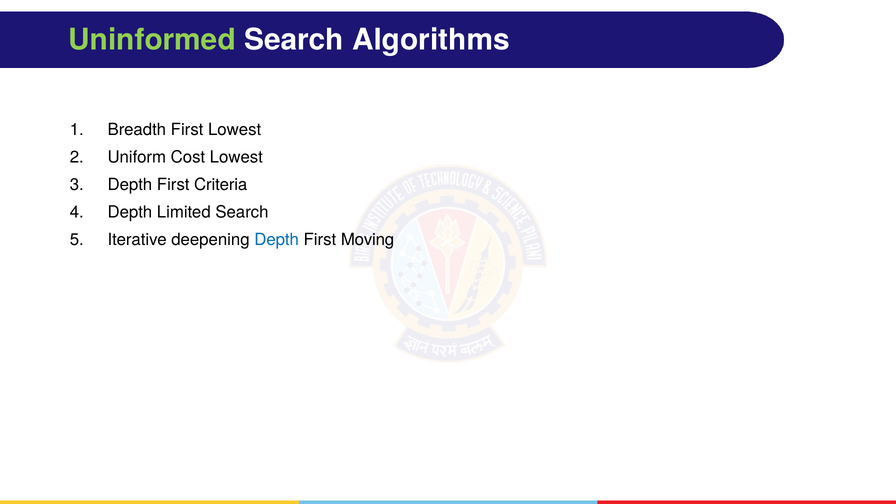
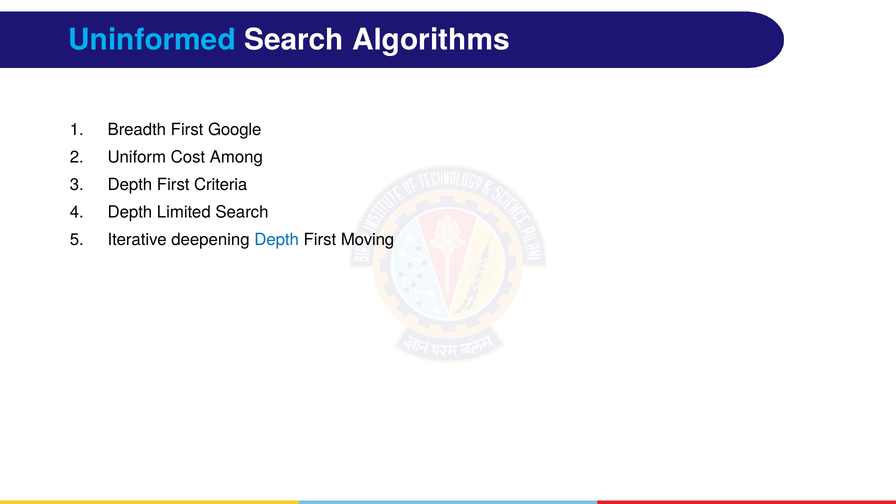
Uninformed colour: light green -> light blue (152, 40)
First Lowest: Lowest -> Google (235, 130)
Cost Lowest: Lowest -> Among (236, 157)
